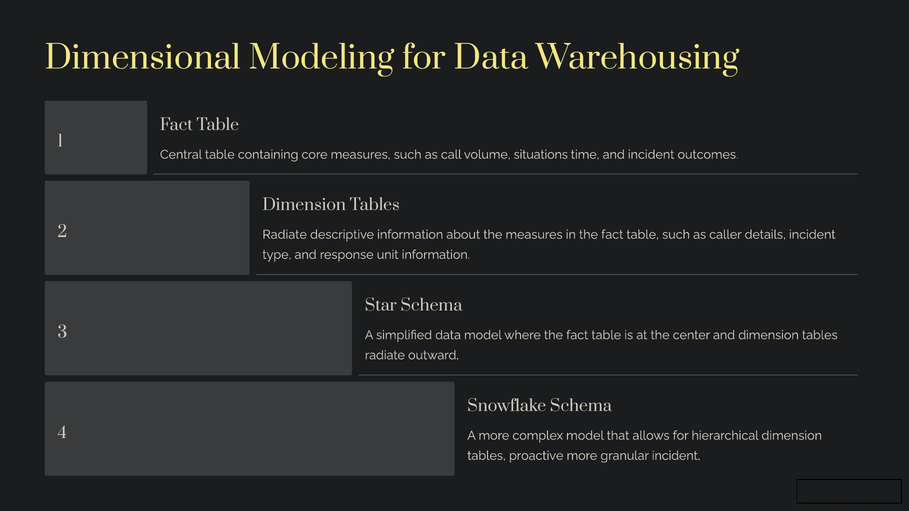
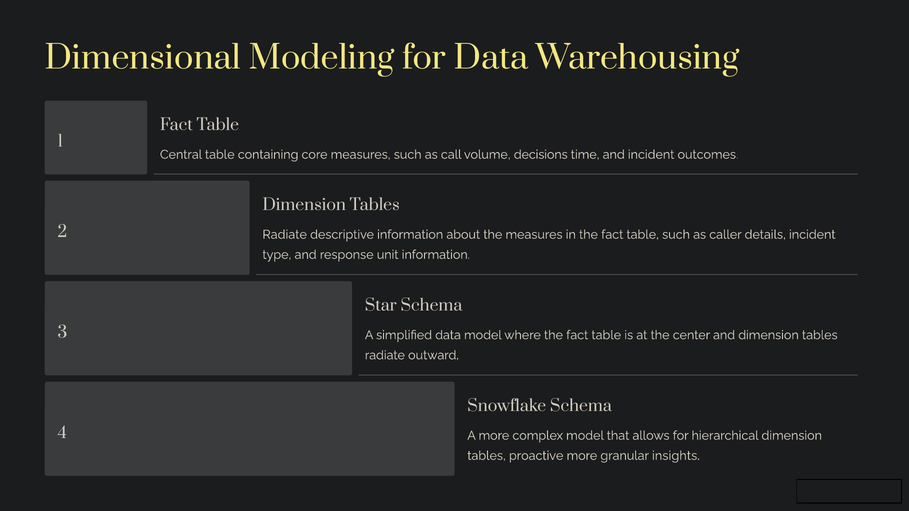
situations: situations -> decisions (541, 155)
granular incident: incident -> insights (676, 456)
